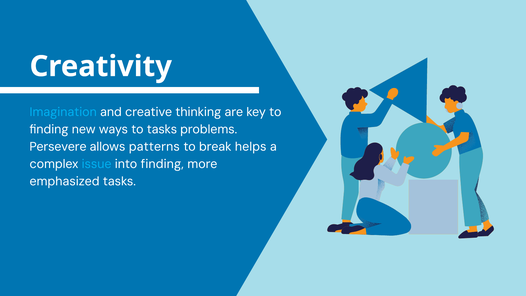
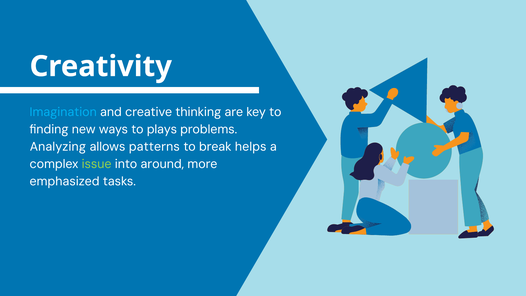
to tasks: tasks -> plays (162, 129)
Persevere: Persevere -> Analyzing (58, 147)
issue colour: light blue -> light green (97, 164)
into finding: finding -> around (162, 164)
